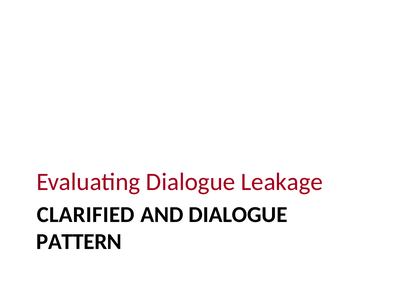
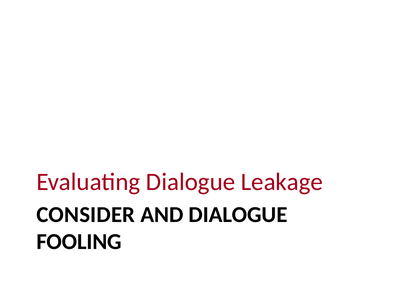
CLARIFIED: CLARIFIED -> CONSIDER (86, 214)
PATTERN: PATTERN -> FOOLING (79, 242)
